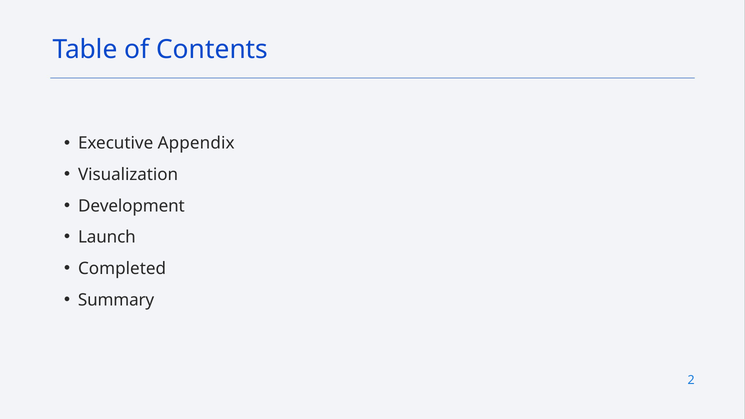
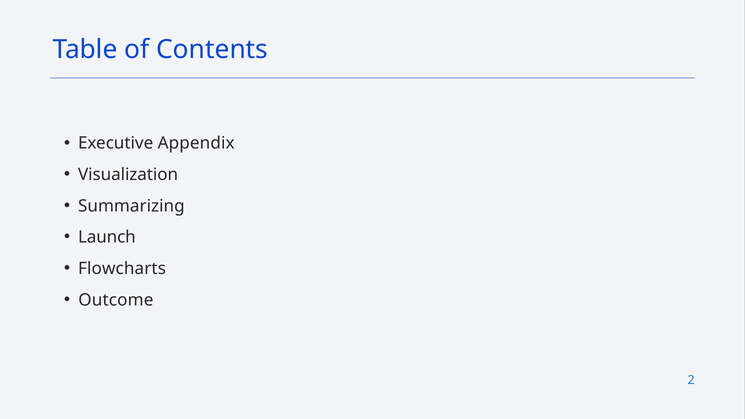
Development: Development -> Summarizing (131, 206)
Completed: Completed -> Flowcharts (122, 269)
Summary: Summary -> Outcome (116, 300)
